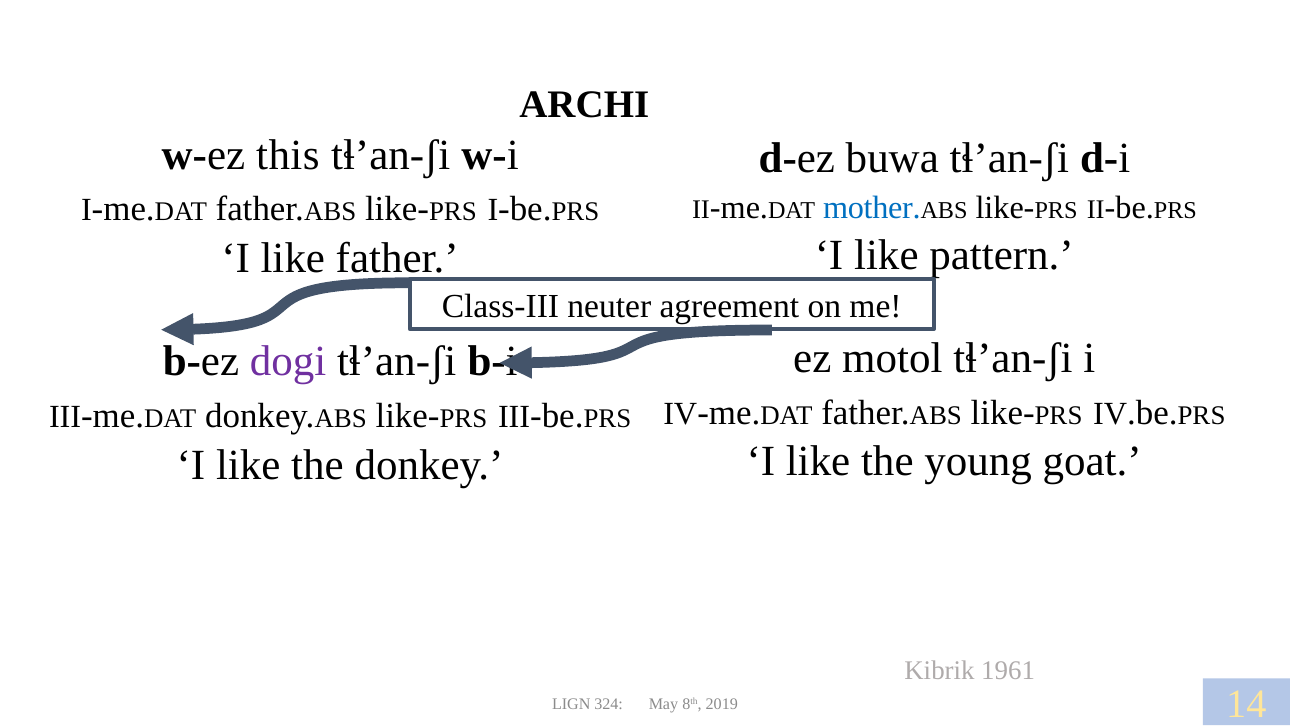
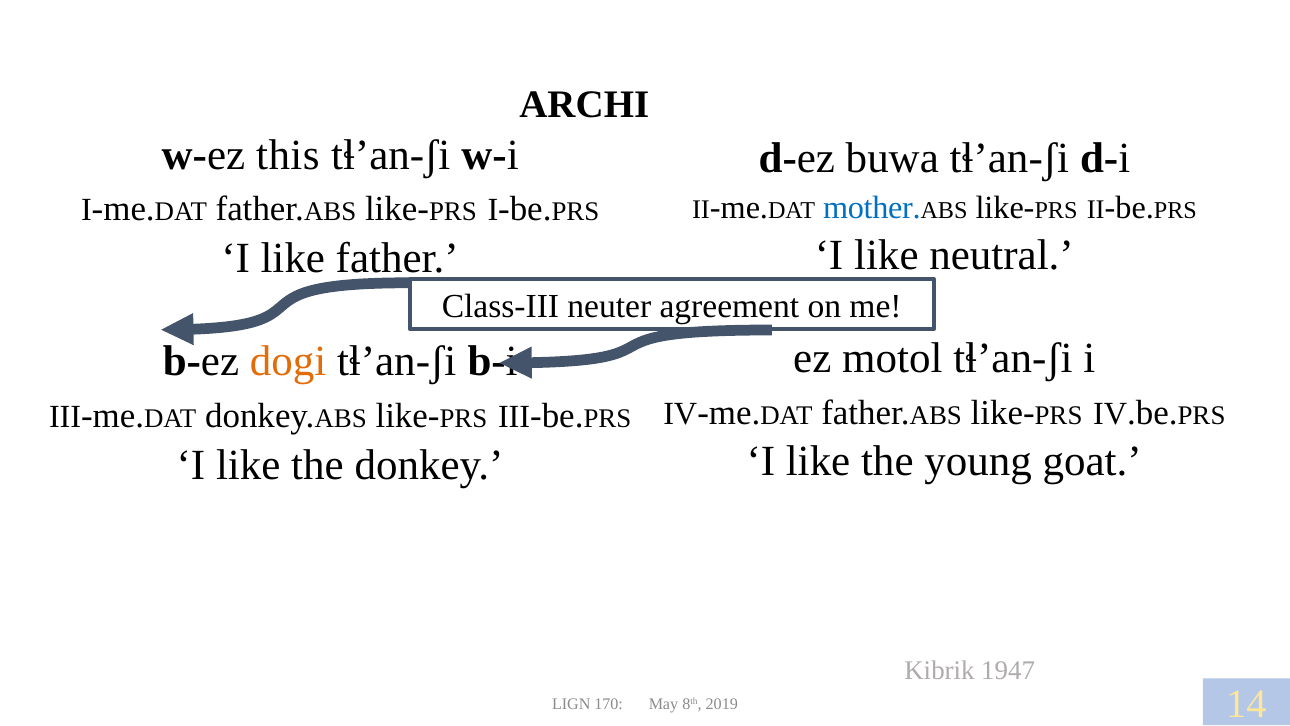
pattern: pattern -> neutral (1002, 255)
dogi colour: purple -> orange (288, 361)
1961: 1961 -> 1947 (1008, 670)
324: 324 -> 170 (609, 703)
